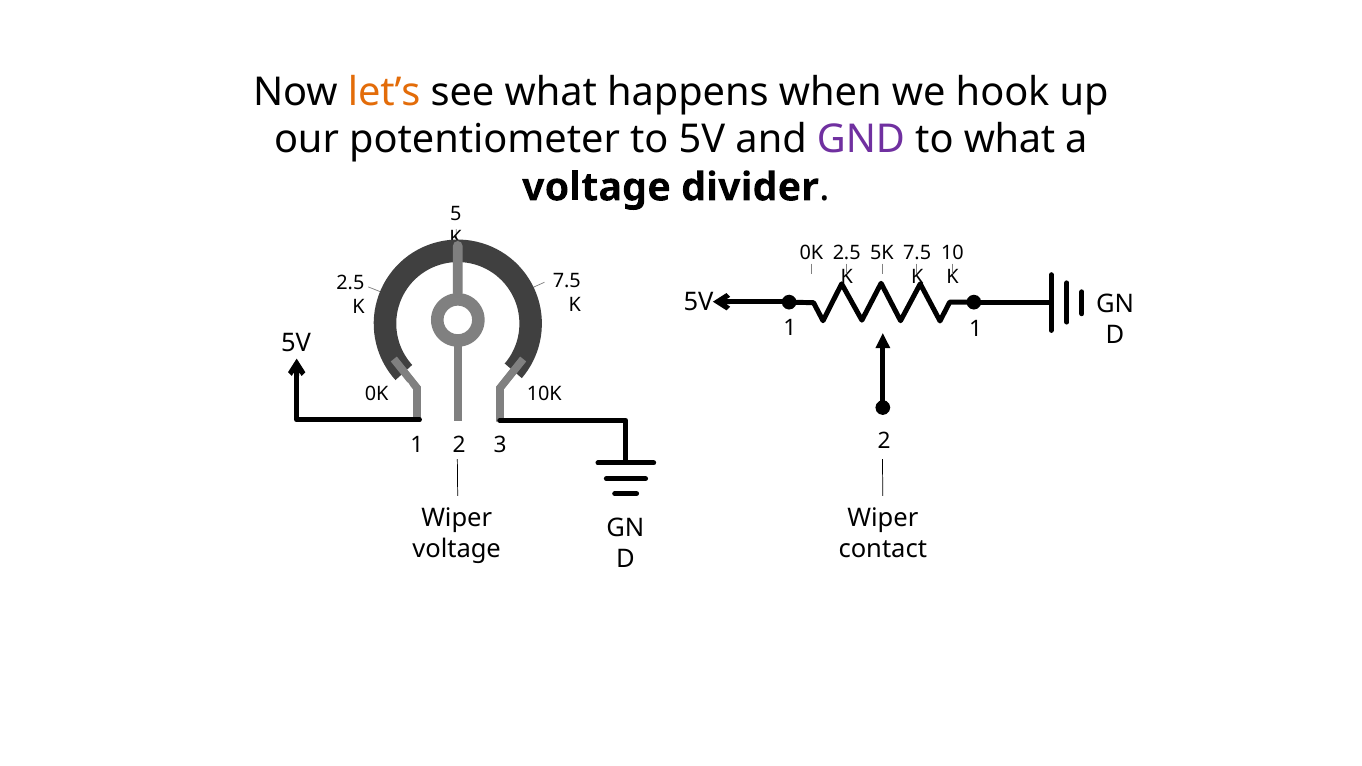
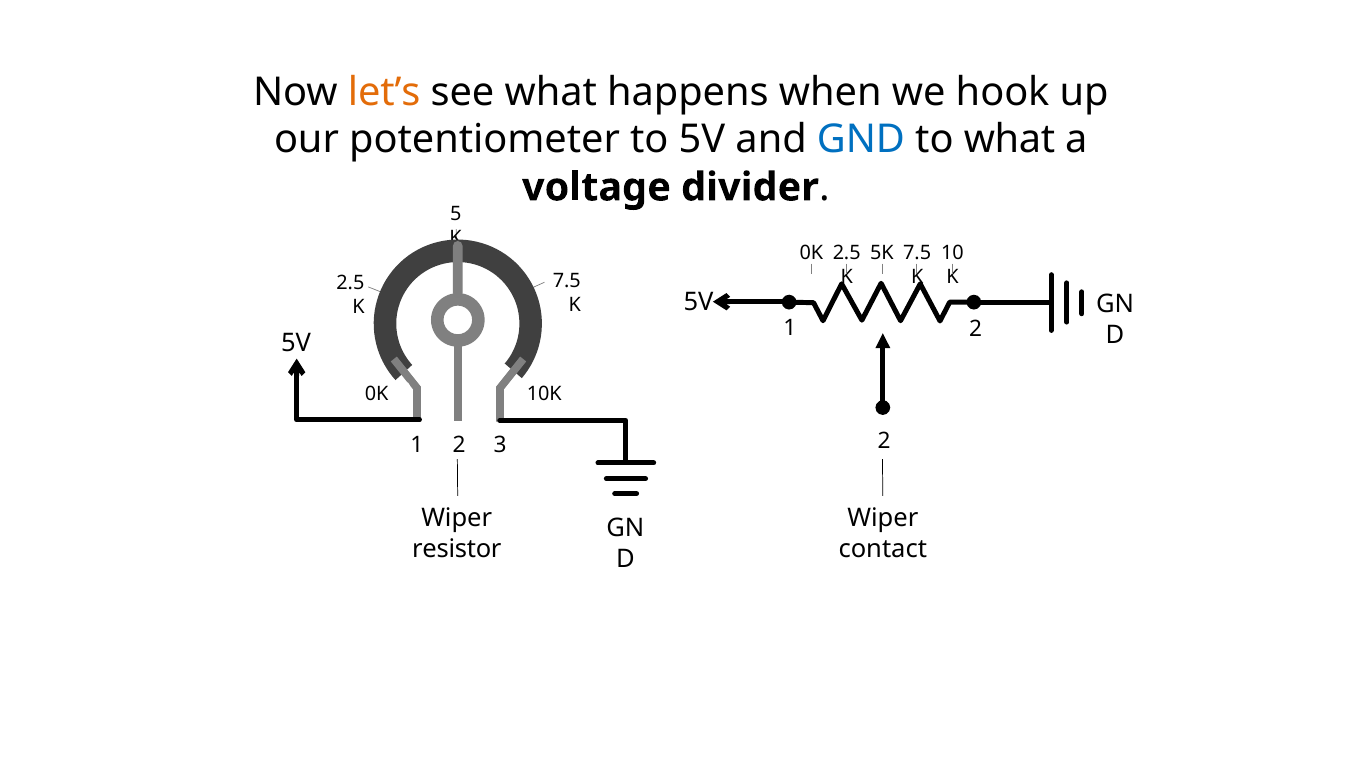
GND colour: purple -> blue (861, 140)
1 1: 1 -> 2 (976, 329)
voltage: voltage -> resistor (457, 549)
